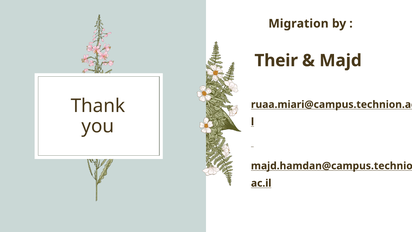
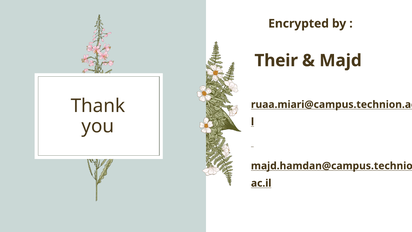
Migration: Migration -> Encrypted (299, 24)
